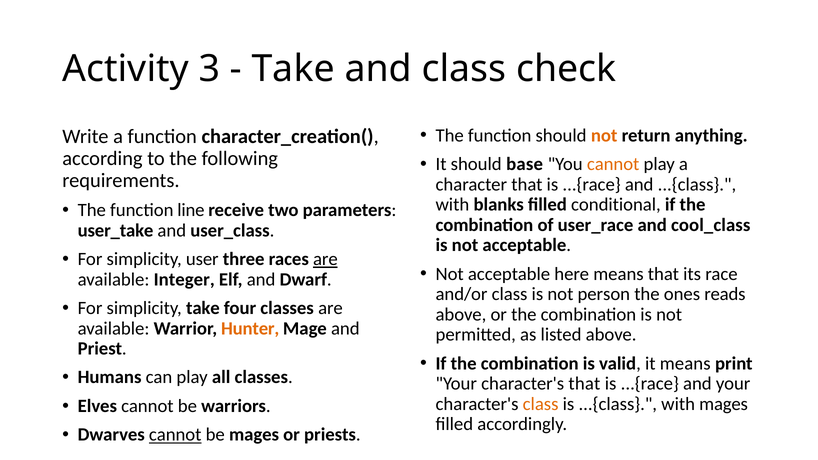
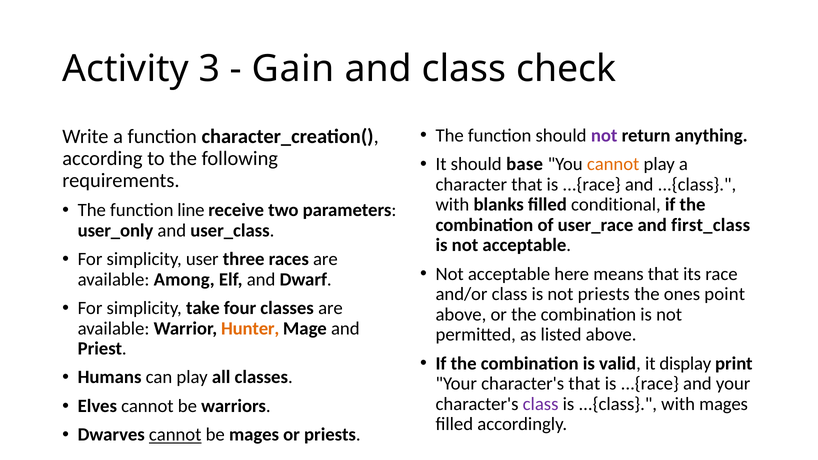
Take: Take -> Gain (293, 69)
not colour: orange -> purple (604, 136)
cool_class: cool_class -> first_class (711, 225)
user_take: user_take -> user_only (116, 231)
are underline: present -> none (325, 259)
Integer: Integer -> Among (184, 279)
not person: person -> priests (604, 294)
reads: reads -> point (725, 294)
it means: means -> display (685, 364)
class colour: orange -> purple (541, 404)
